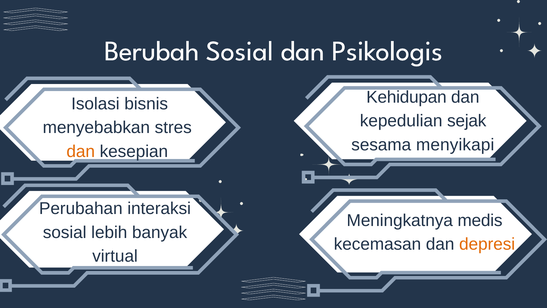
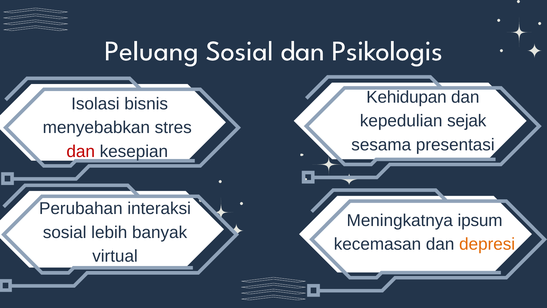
Berubah: Berubah -> Peluang (151, 51)
menyikapi: menyikapi -> presentasi (455, 145)
dan colour: orange -> red (81, 151)
medis: medis -> ipsum (480, 220)
